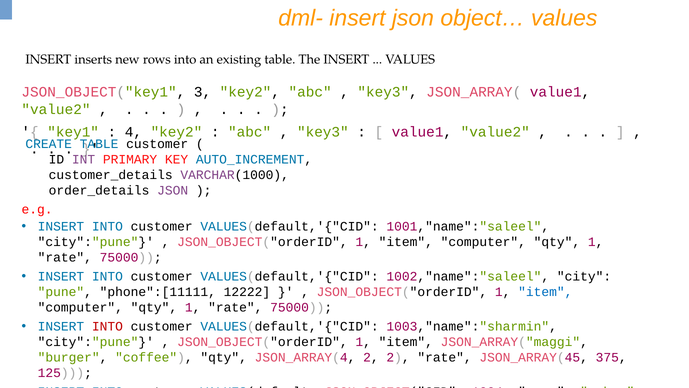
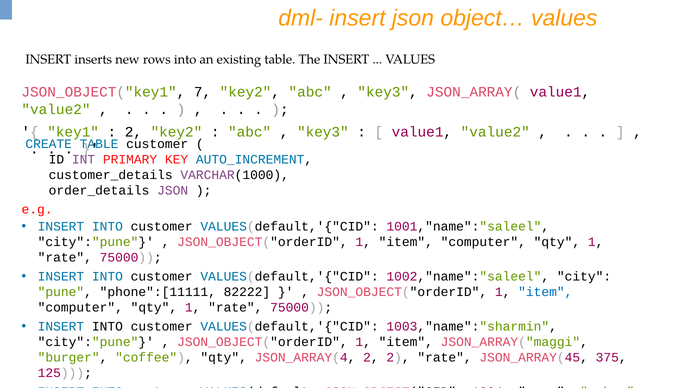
3: 3 -> 7 (203, 92)
4: 4 -> 2 (133, 132)
12222: 12222 -> 82222 (247, 292)
INTO colour: red -> black (107, 326)
